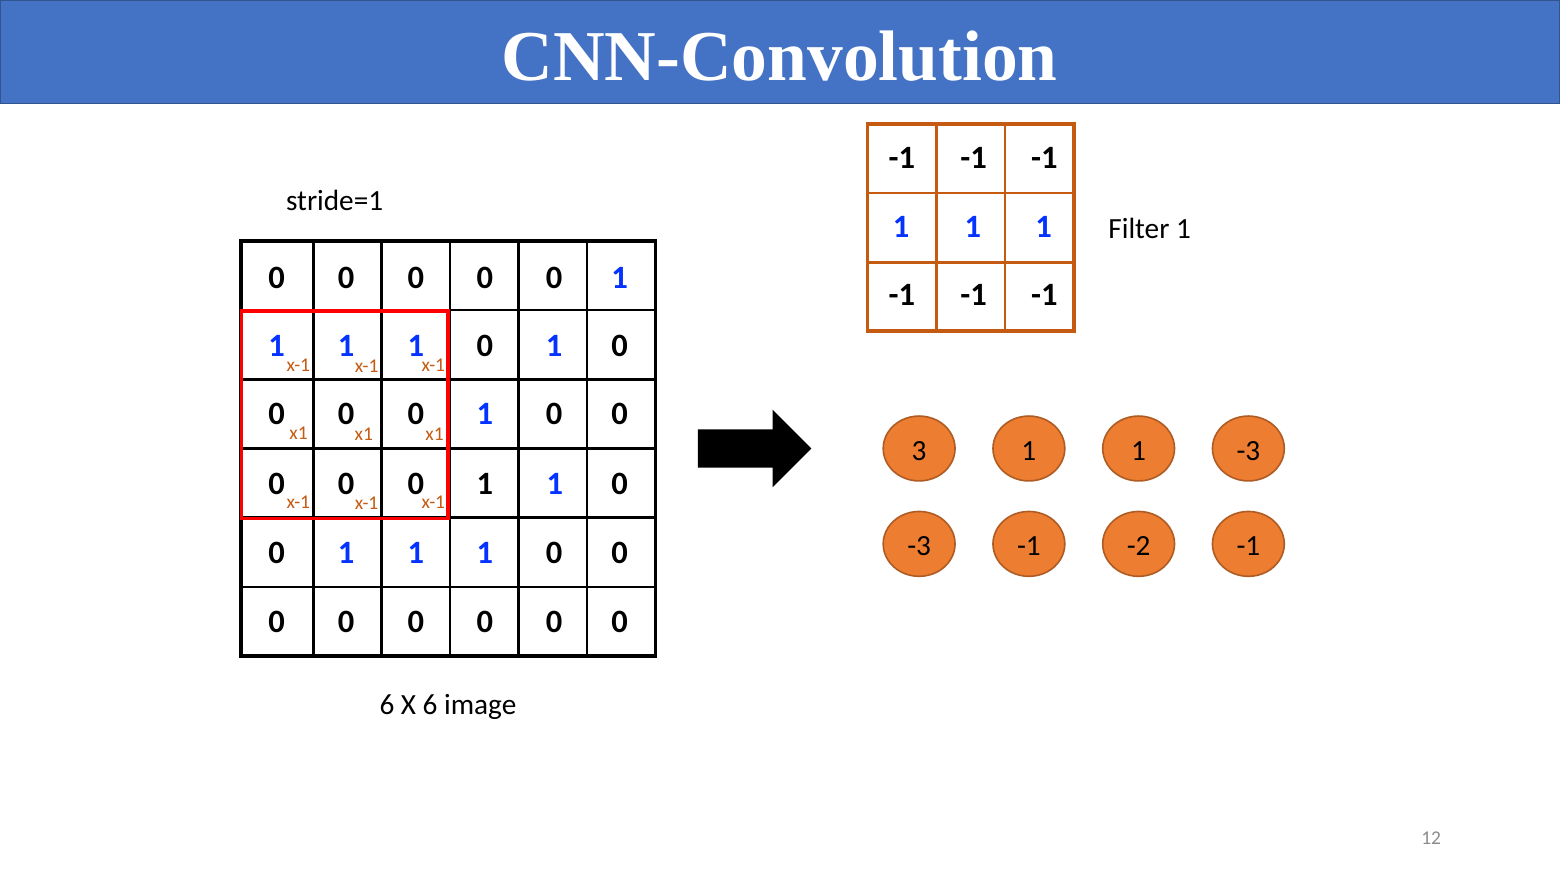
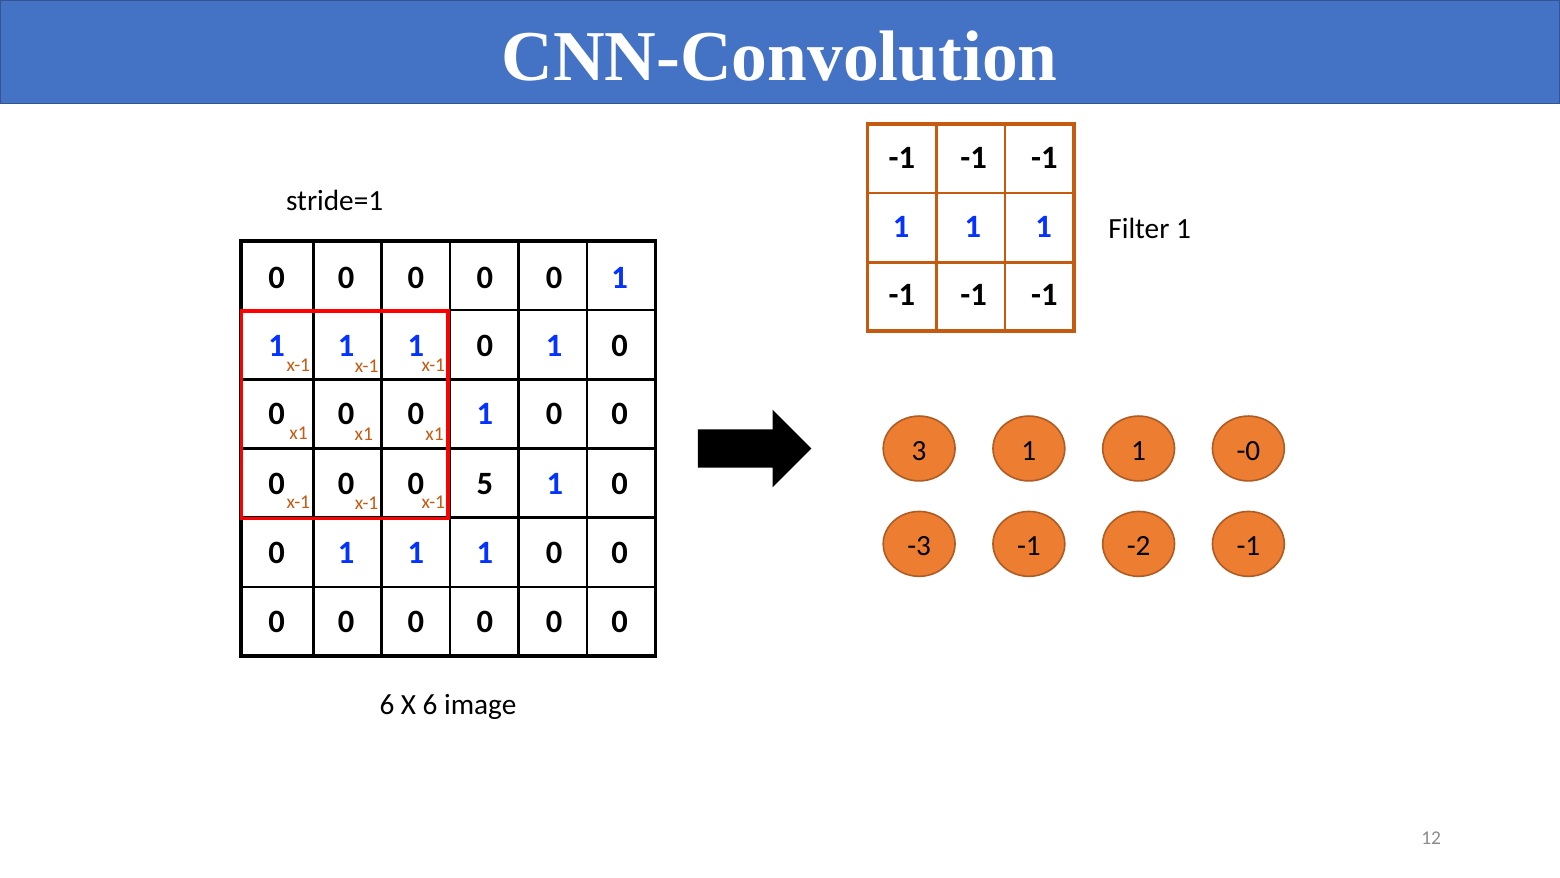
1 -3: -3 -> -0 (1248, 450)
1: 1 -> 5 (485, 484)
